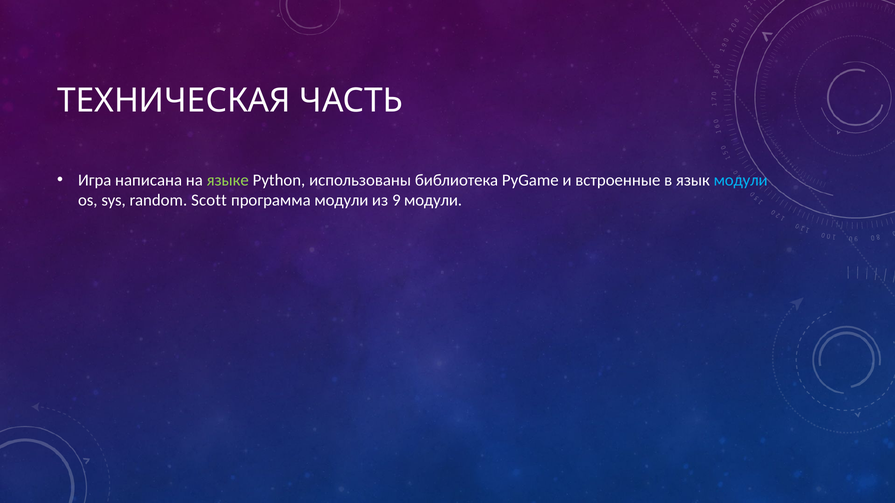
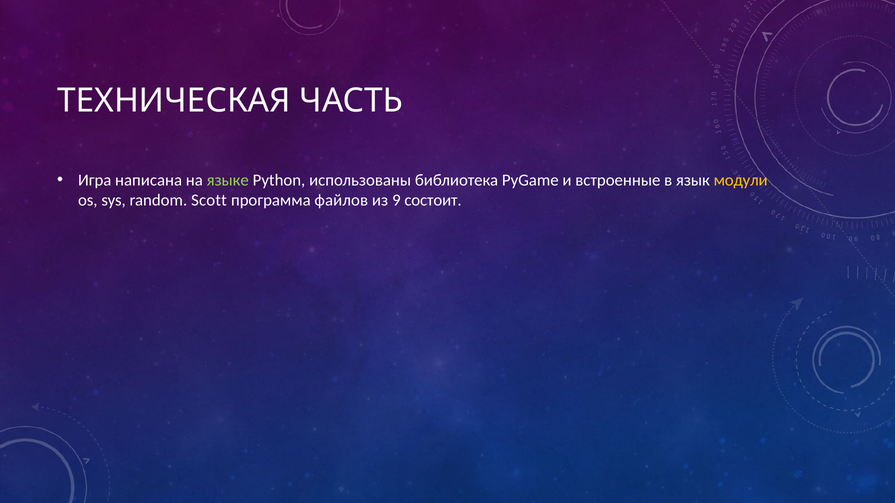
модули colour: light blue -> yellow (741, 180)
программа модули: модули -> файлов (341, 201)
9 модули: модули -> состоит (433, 201)
